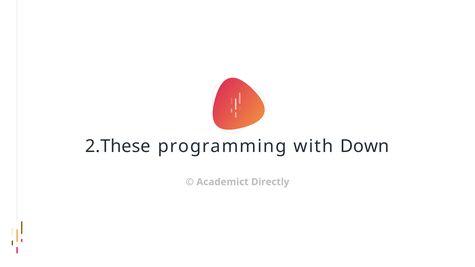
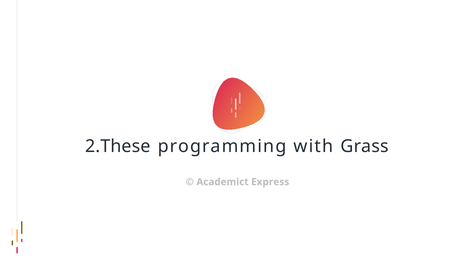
Down: Down -> Grass (365, 146)
Directly: Directly -> Express (270, 182)
